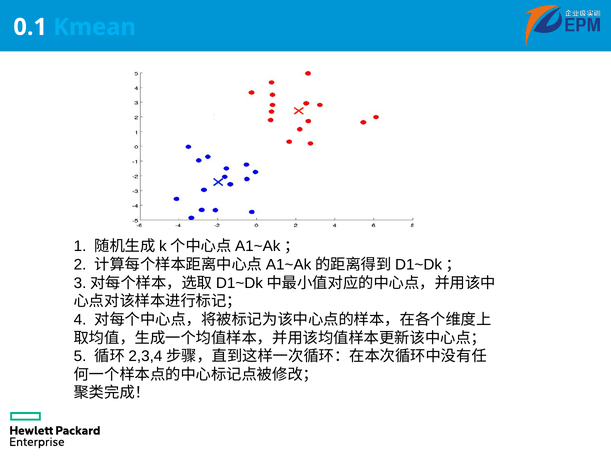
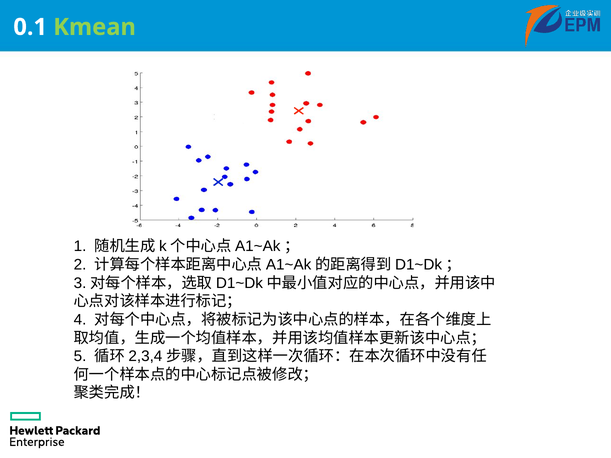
Kmean colour: light blue -> light green (95, 27)
